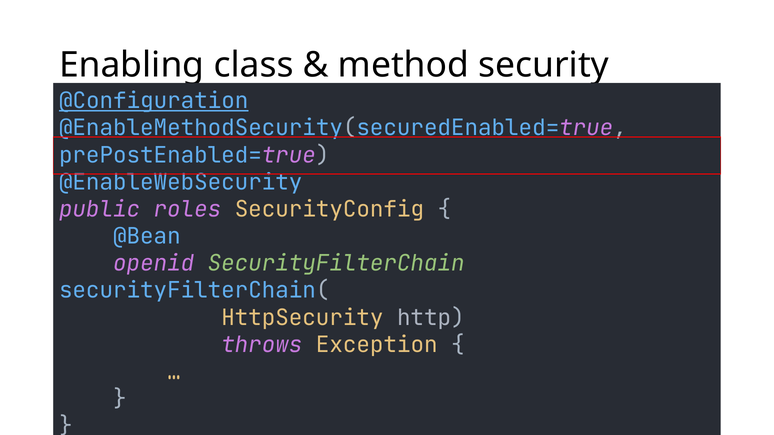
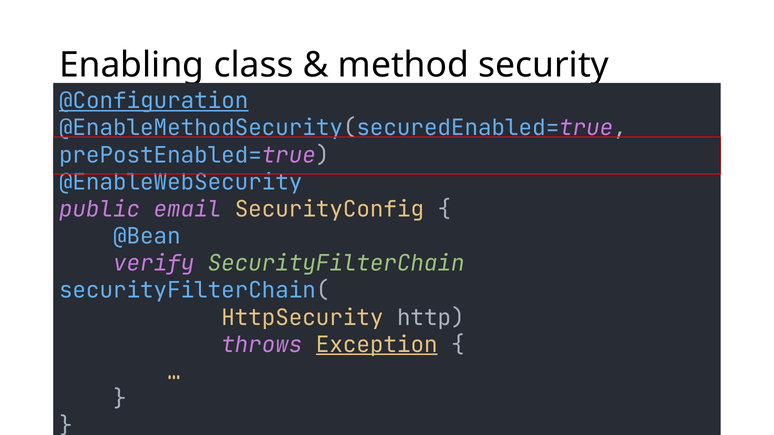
roles: roles -> email (187, 209)
openid: openid -> verify (154, 264)
Exception underline: none -> present (377, 345)
